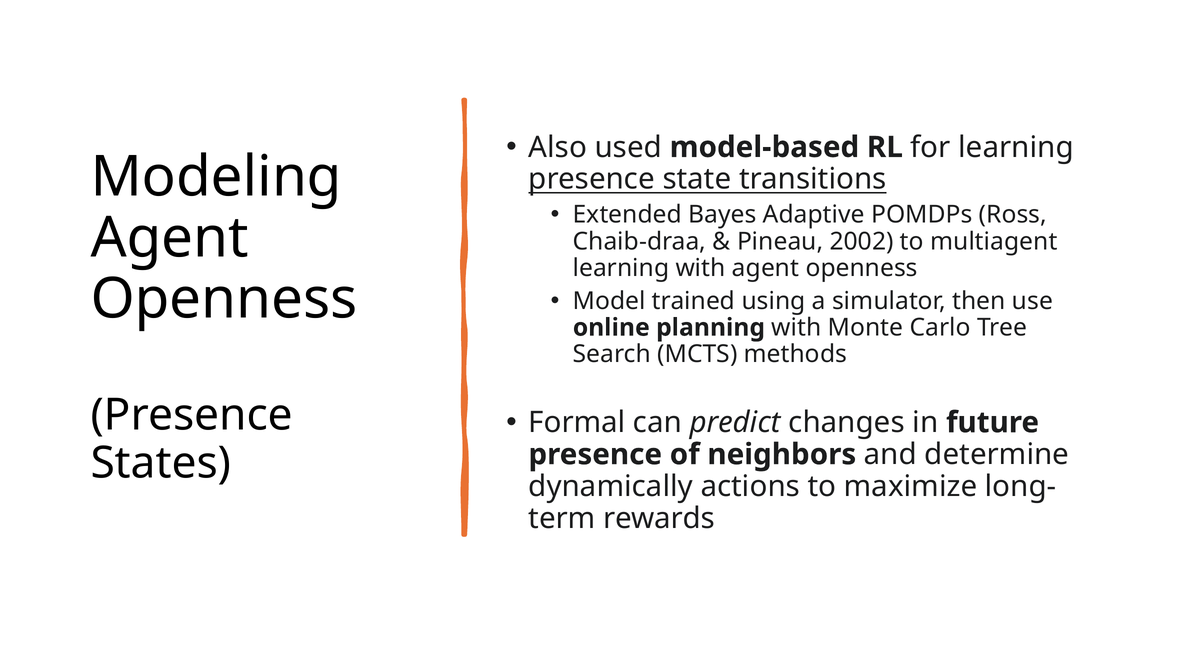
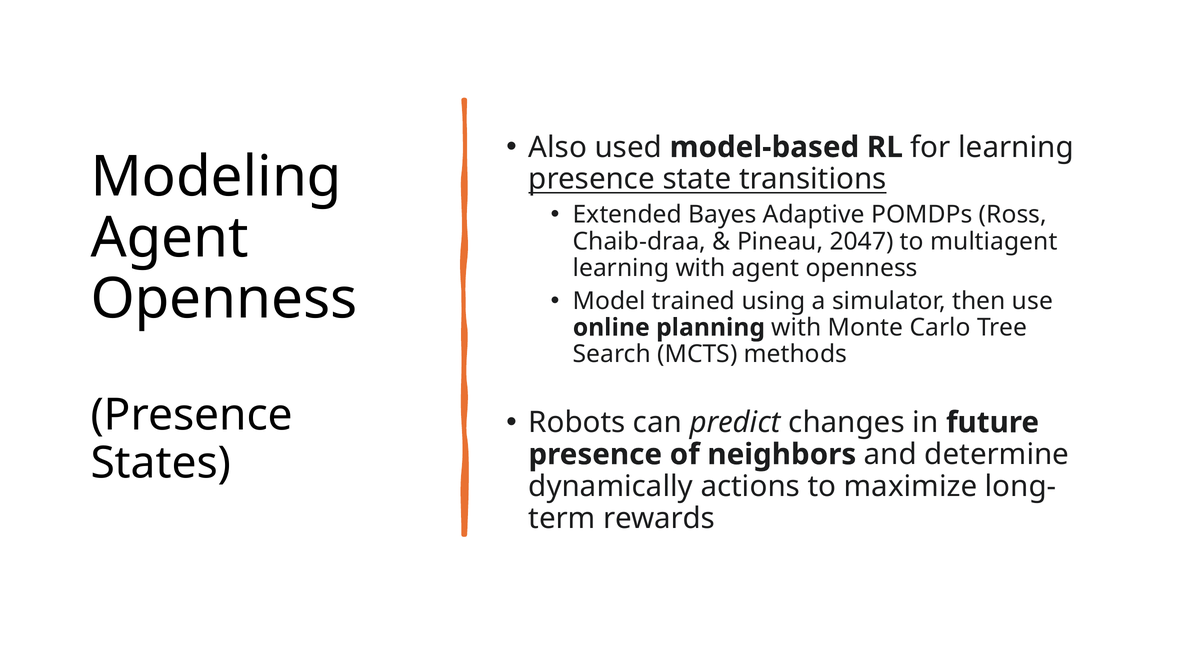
2002: 2002 -> 2047 (862, 241)
Formal: Formal -> Robots (577, 422)
